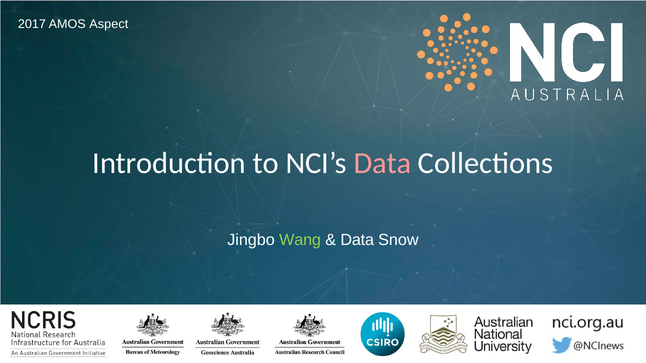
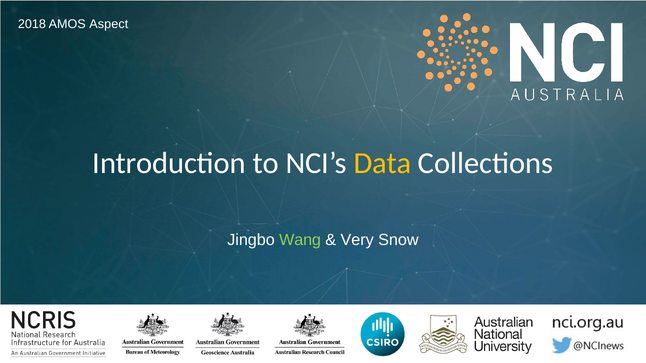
2017: 2017 -> 2018 (32, 24)
Data colour: pink -> yellow (382, 163)
Data: Data -> Very (357, 240)
